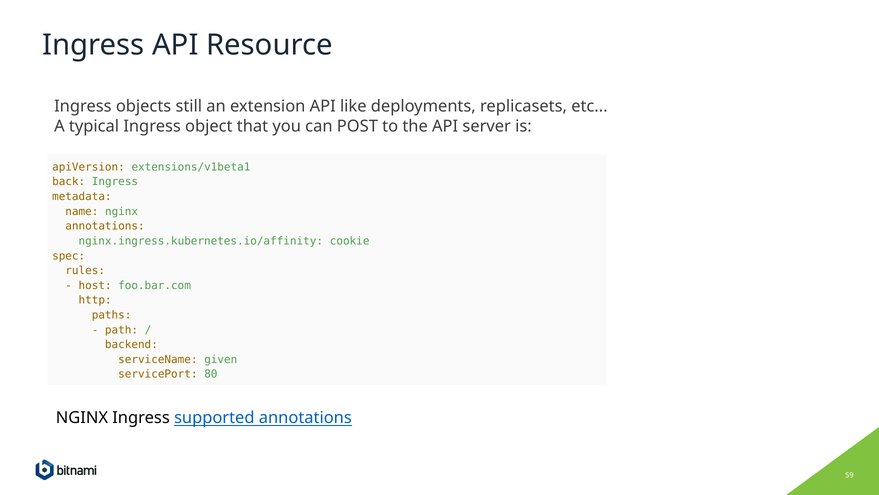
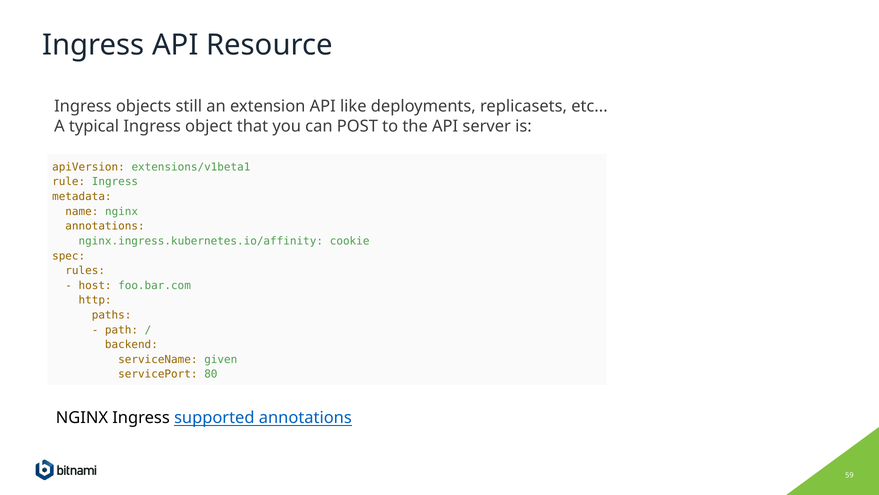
back: back -> rule (69, 182)
